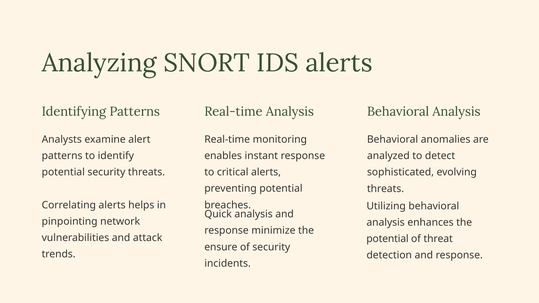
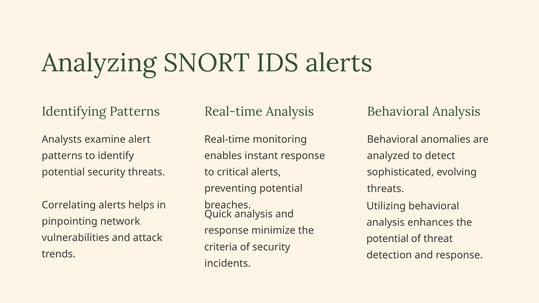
ensure: ensure -> criteria (221, 247)
